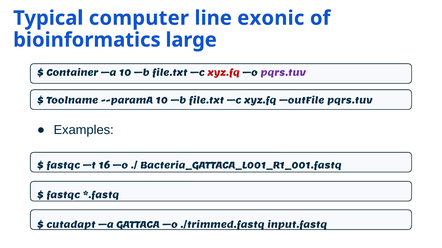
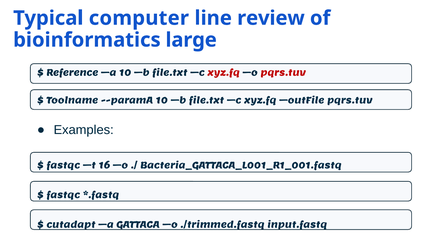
exonic: exonic -> review (271, 18)
Container: Container -> Reference (72, 73)
pqrs.tuv colour: purple -> red (283, 73)
